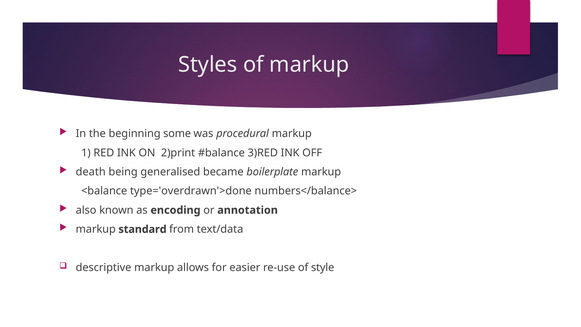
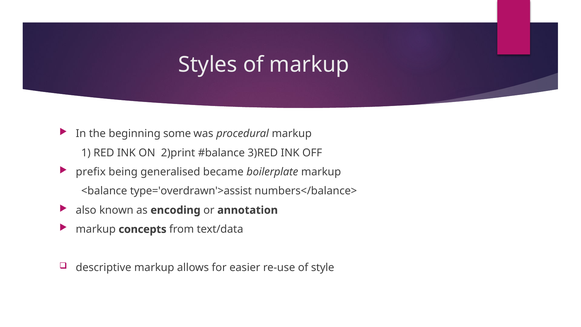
death: death -> prefix (91, 172)
type='overdrawn'>done: type='overdrawn'>done -> type='overdrawn'>assist (191, 191)
standard: standard -> concepts (143, 229)
